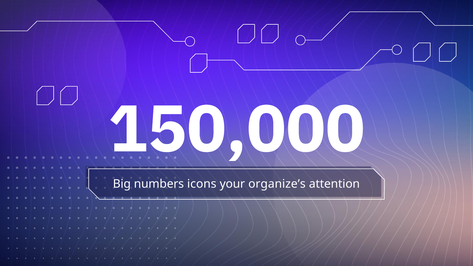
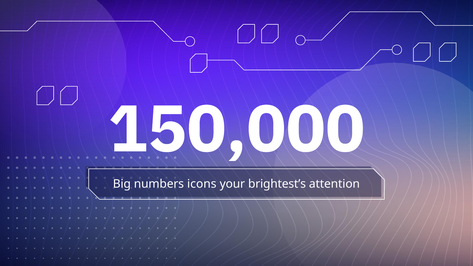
organize’s: organize’s -> brightest’s (277, 184)
